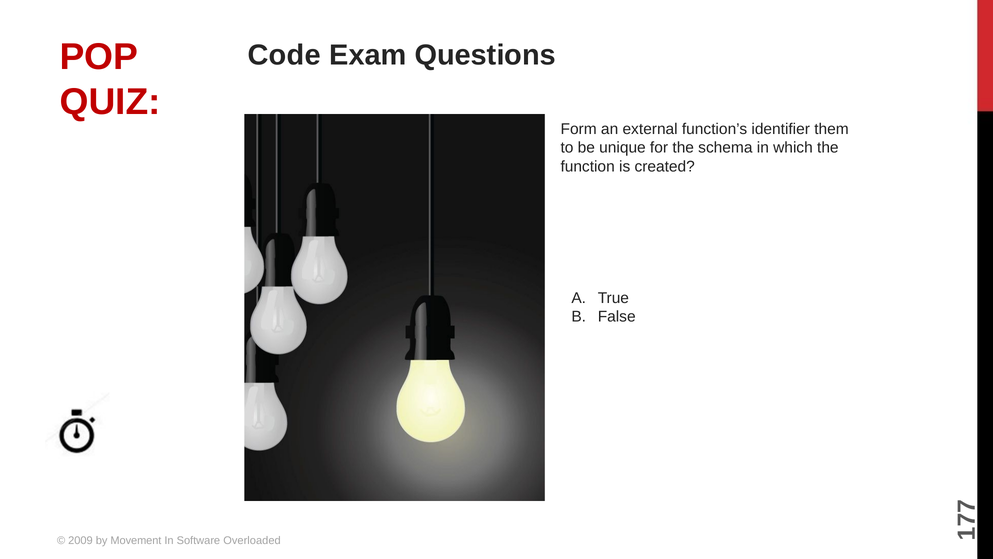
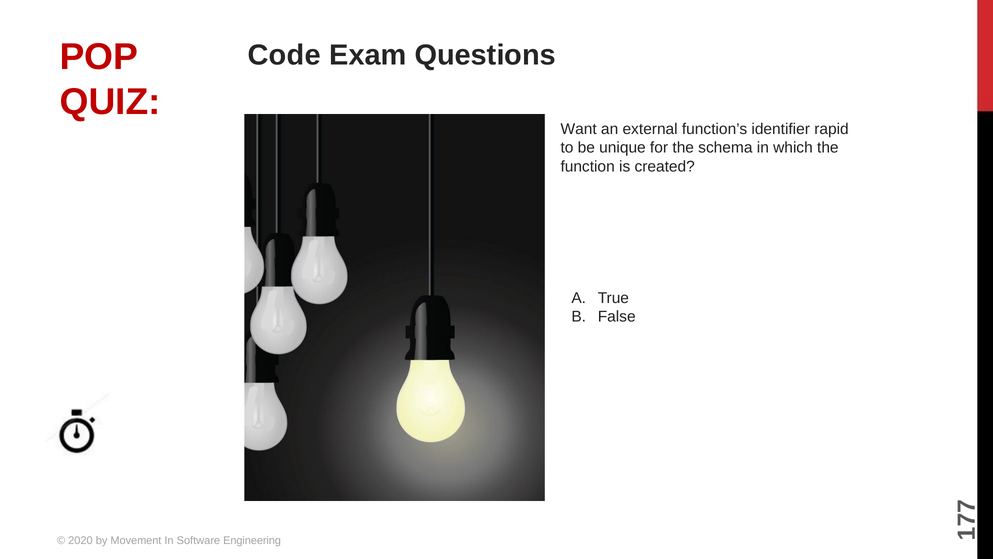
Form: Form -> Want (579, 129)
them: them -> rapid (831, 129)
2009: 2009 -> 2020 (81, 540)
Overloaded: Overloaded -> Engineering (252, 540)
